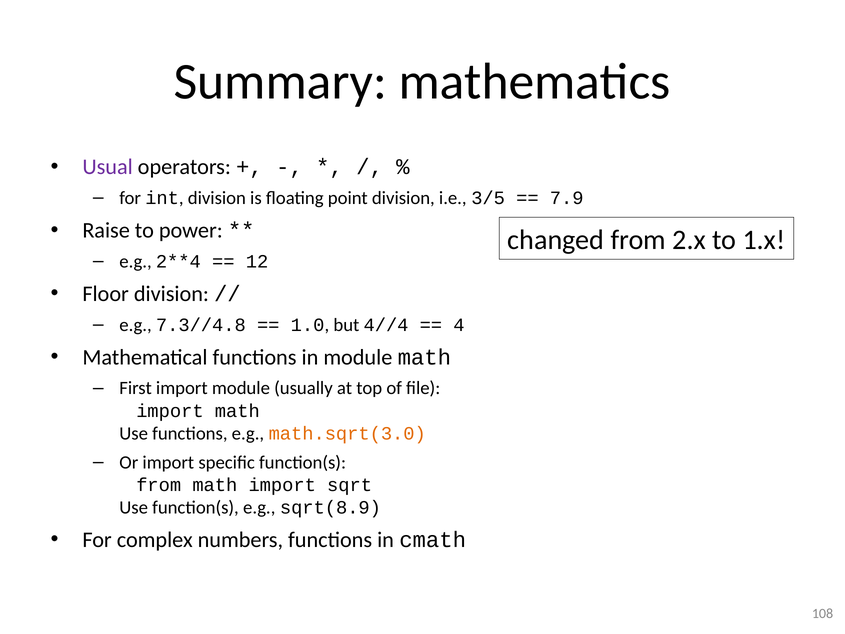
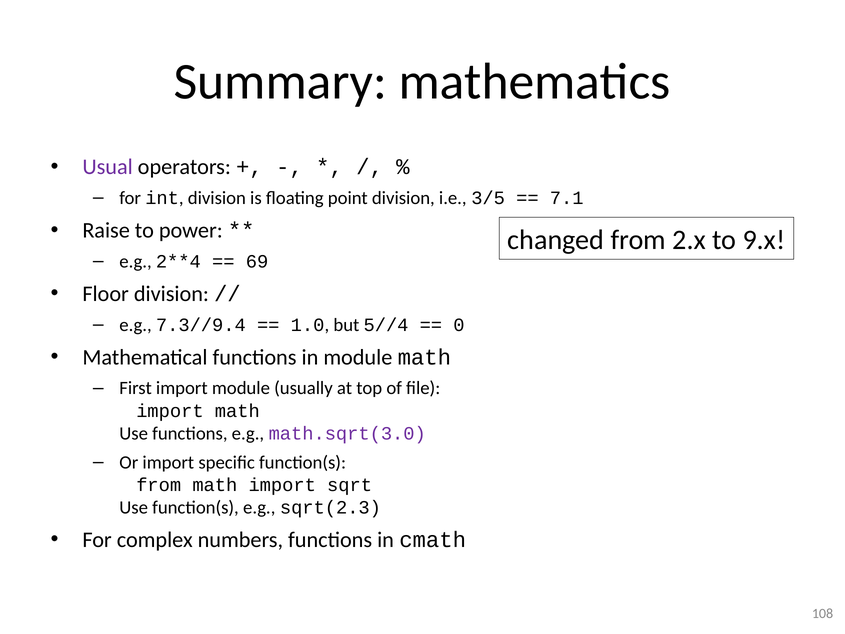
7.9: 7.9 -> 7.1 (567, 198)
1.x: 1.x -> 9.x (764, 240)
12: 12 -> 69 (257, 261)
7.3//4.8: 7.3//4.8 -> 7.3//9.4 (201, 325)
4//4: 4//4 -> 5//4 (386, 325)
4: 4 -> 0 (459, 325)
math.sqrt(3.0 colour: orange -> purple (347, 433)
sqrt(8.9: sqrt(8.9 -> sqrt(2.3 (330, 507)
